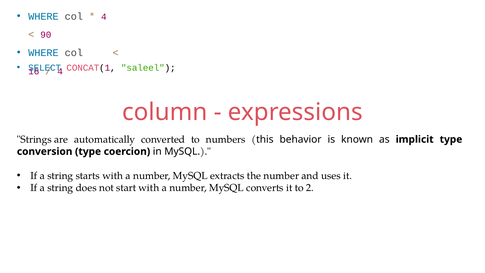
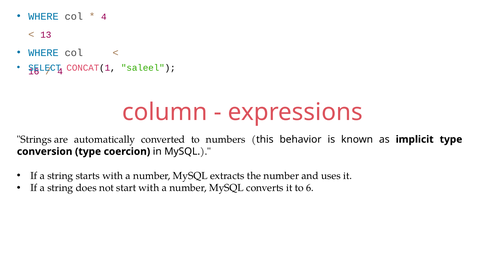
90: 90 -> 13 (46, 35)
2: 2 -> 6 (310, 188)
